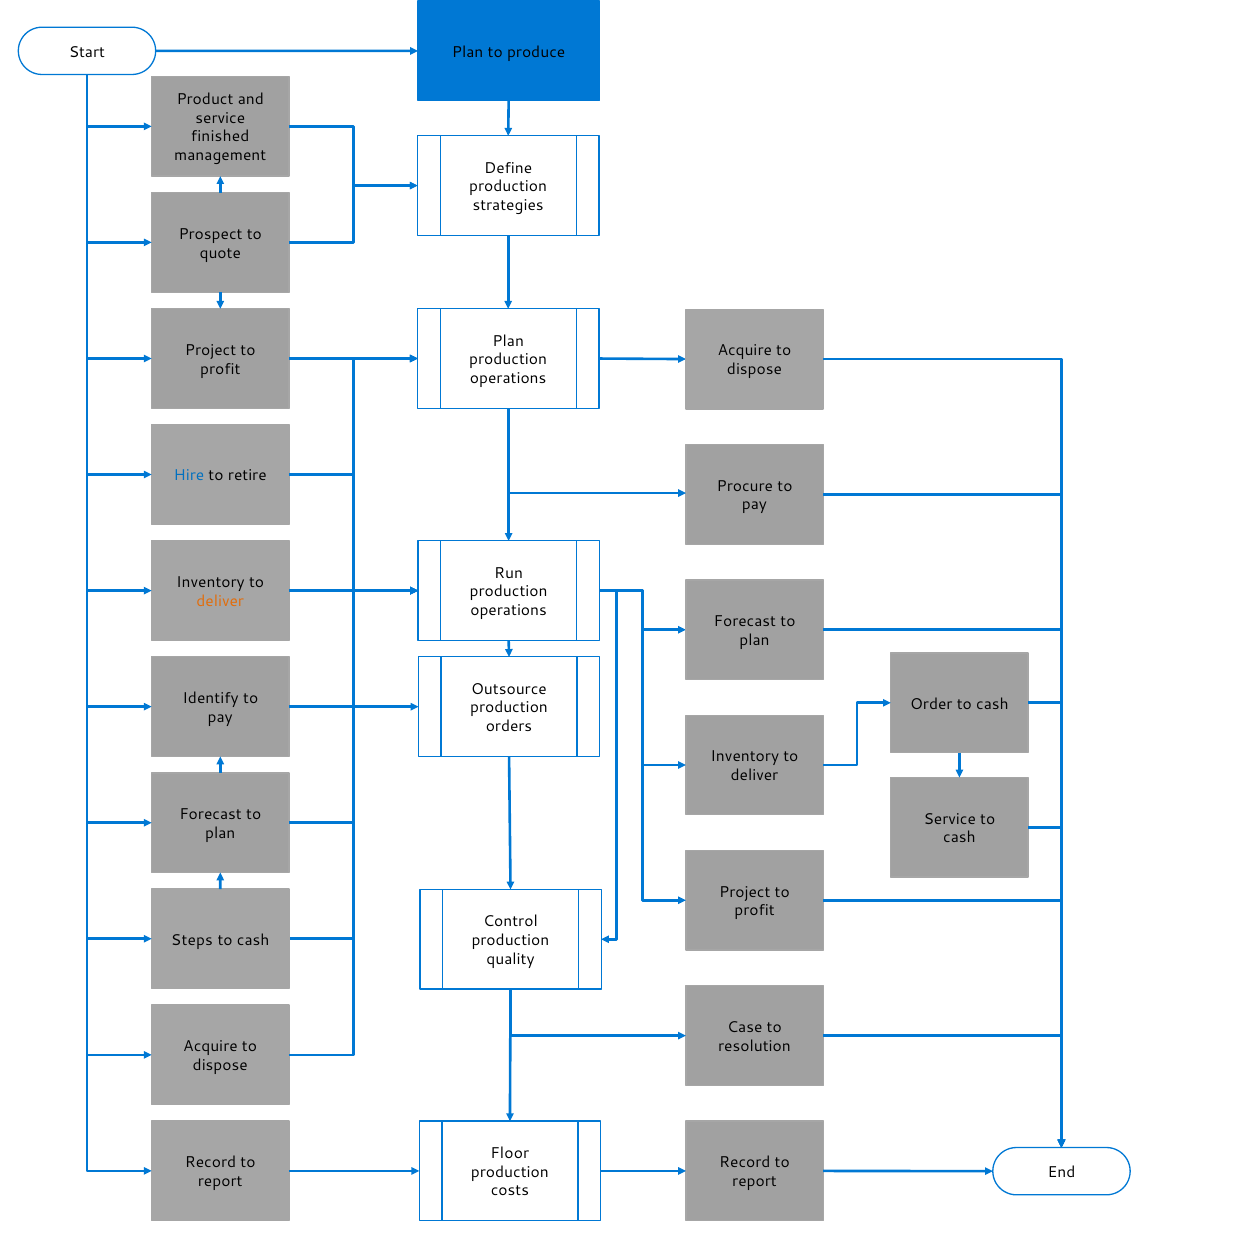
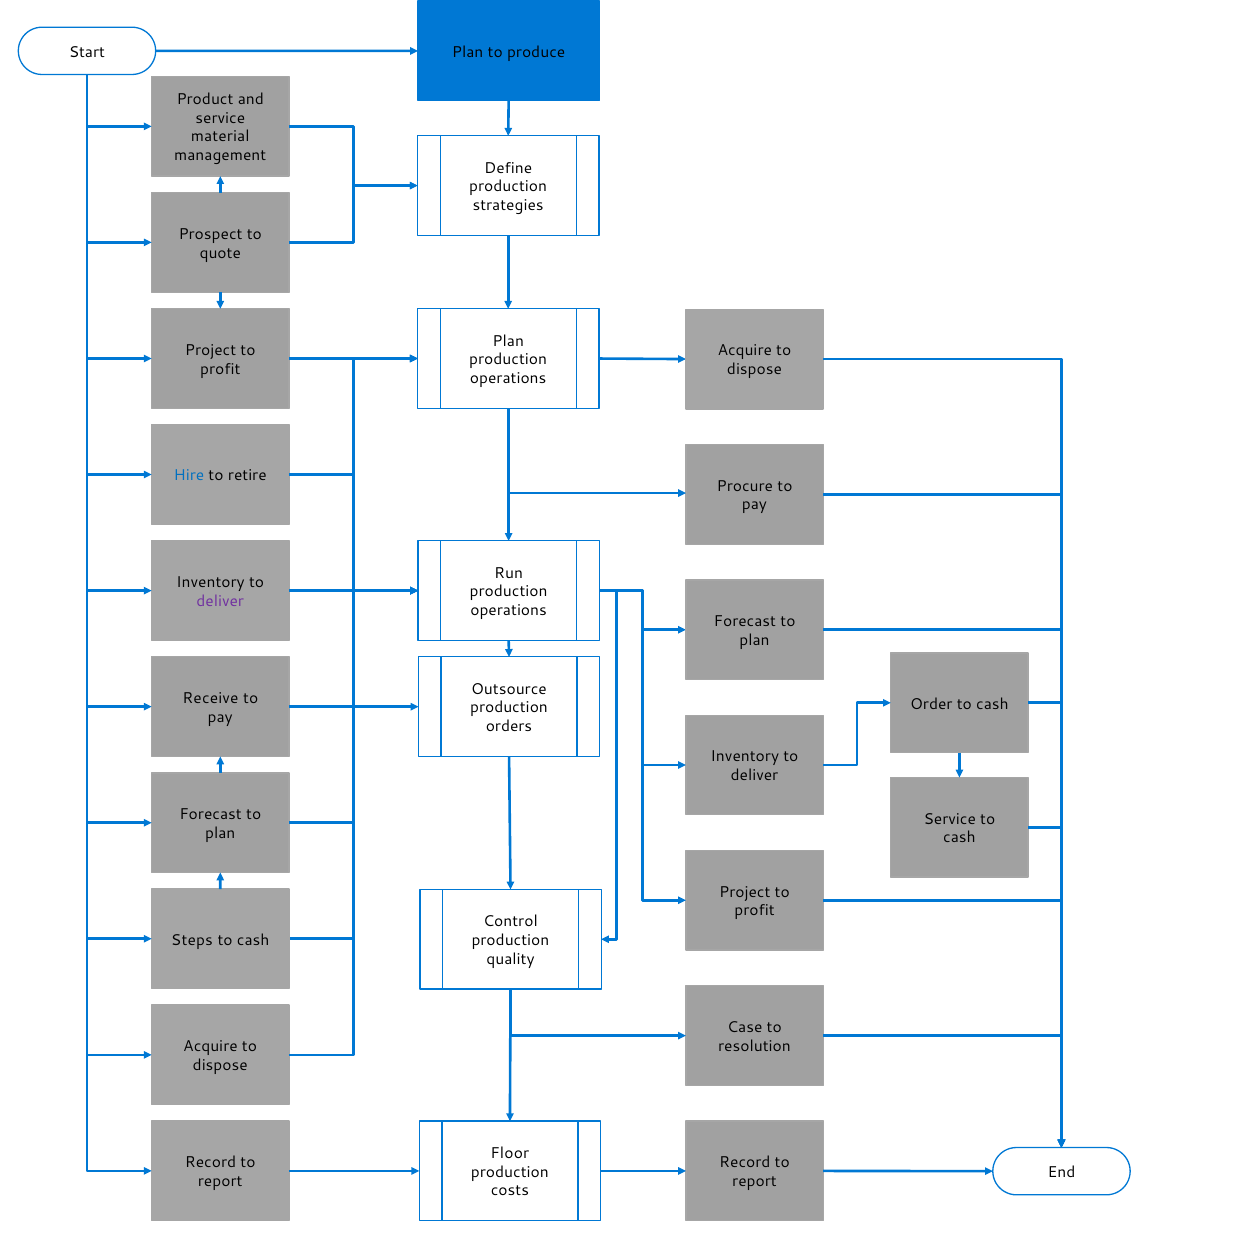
finished: finished -> material (220, 137)
deliver colour: orange -> purple (220, 601)
Identify: Identify -> Receive (210, 698)
